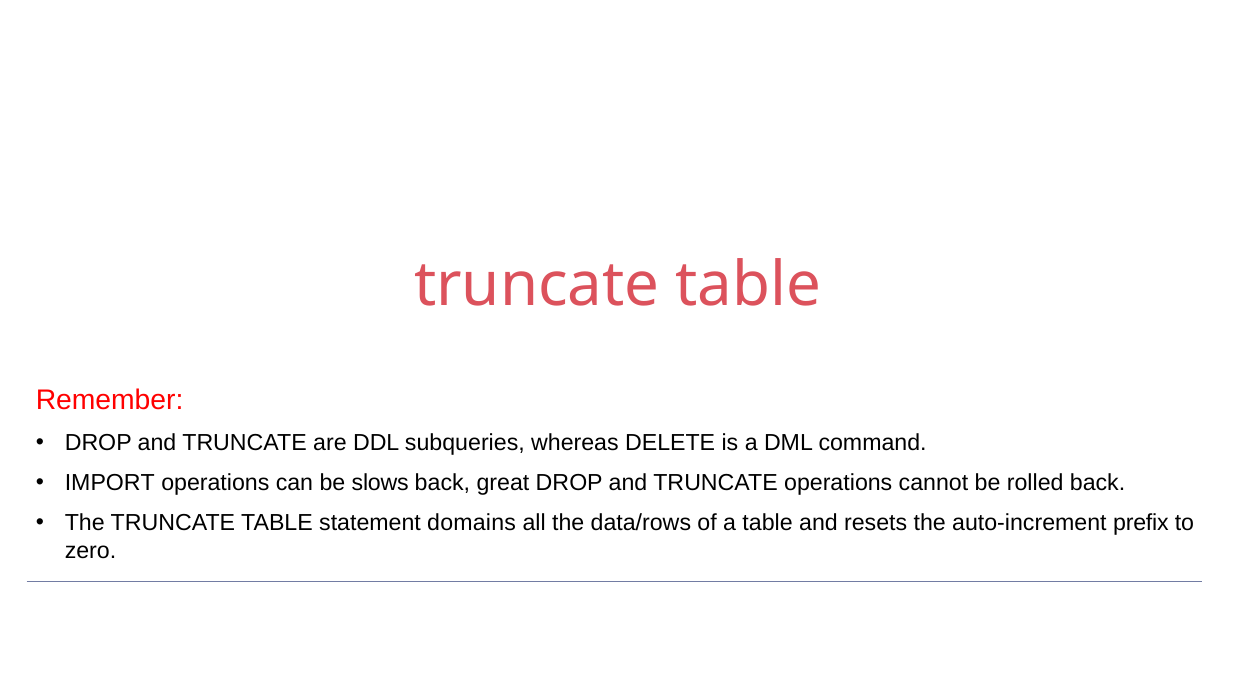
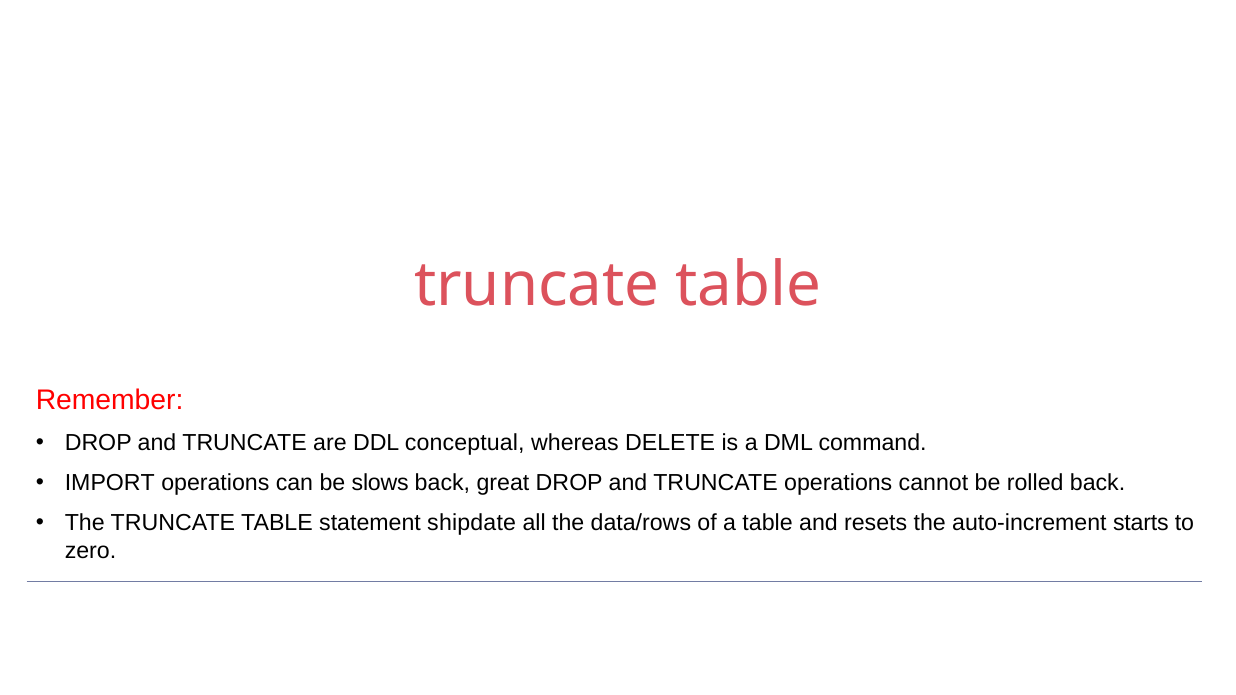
subqueries: subqueries -> conceptual (465, 443)
domains: domains -> shipdate (472, 524)
prefix: prefix -> starts (1141, 524)
